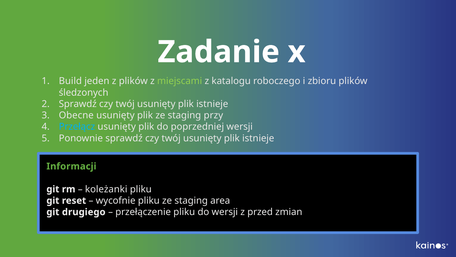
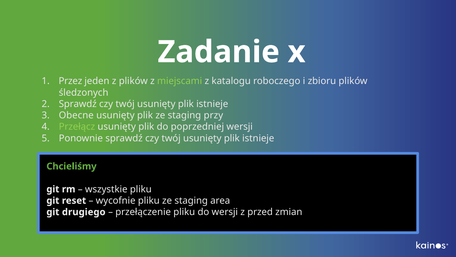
Build: Build -> Przez (70, 81)
Przełącz colour: light blue -> light green (77, 127)
Informacji: Informacji -> Chcieliśmy (71, 166)
koleżanki: koleżanki -> wszystkie (106, 189)
